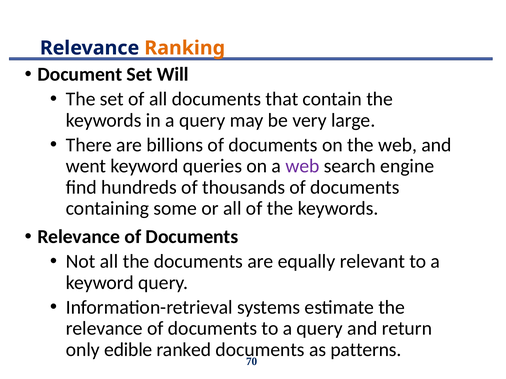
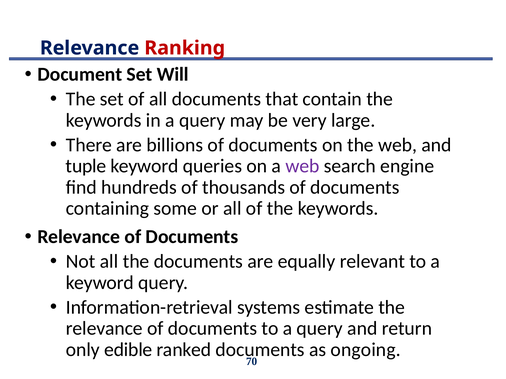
Ranking colour: orange -> red (185, 48)
went: went -> tuple (86, 166)
patterns: patterns -> ongoing (366, 350)
